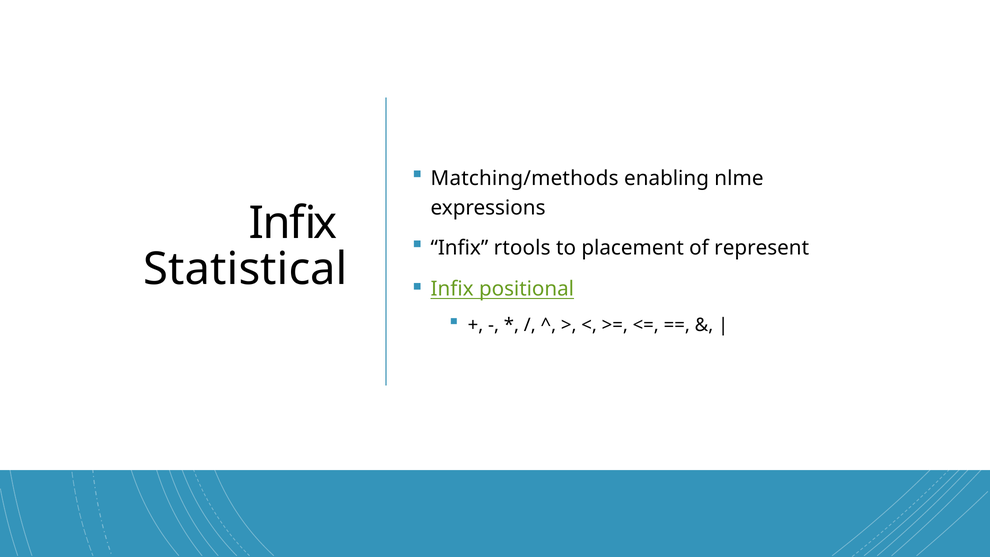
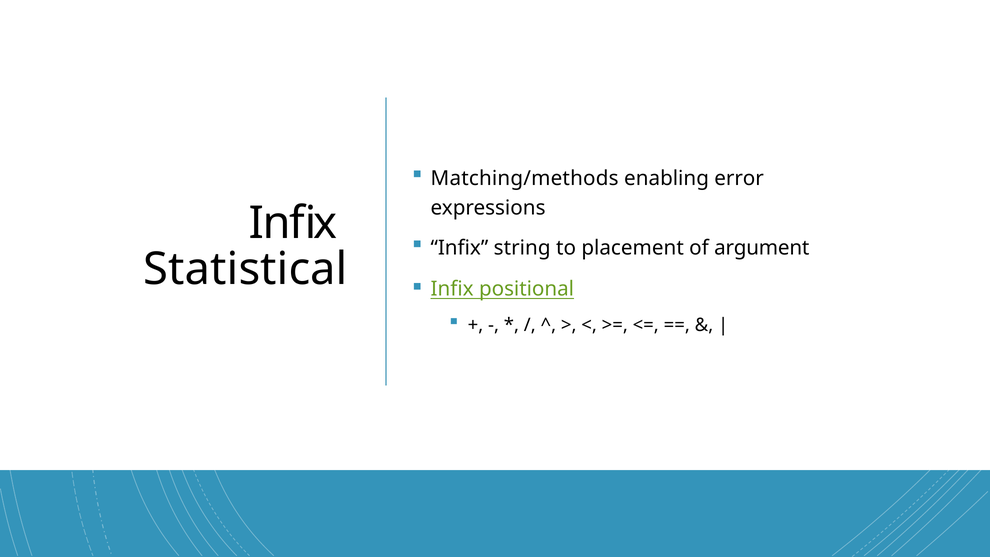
nlme: nlme -> error (739, 178)
rtools: rtools -> string (522, 248)
represent: represent -> argument (762, 248)
